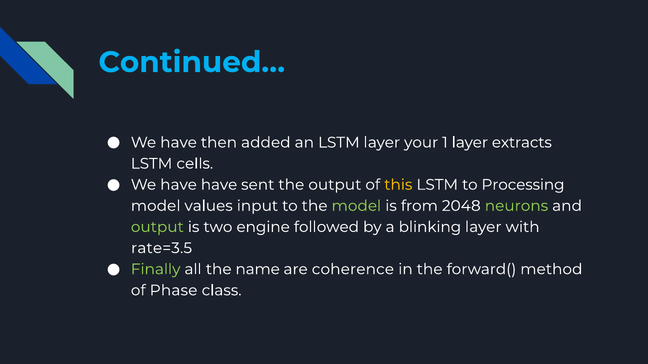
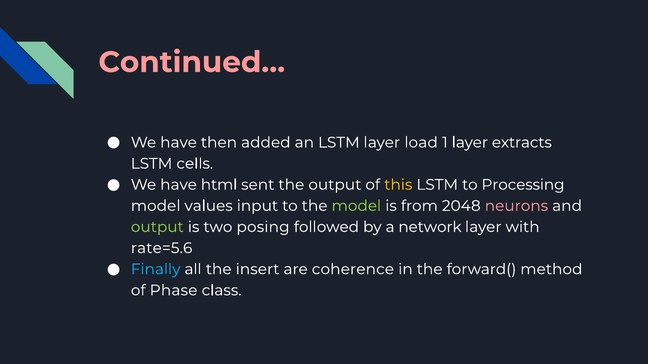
Continued… colour: light blue -> pink (192, 62)
your: your -> load (421, 143)
have have: have -> html (219, 185)
neurons colour: light green -> pink (516, 206)
engine: engine -> posing (263, 227)
blinking: blinking -> network (430, 227)
rate=3.5: rate=3.5 -> rate=5.6 (162, 248)
Finally colour: light green -> light blue (156, 270)
name: name -> insert (258, 270)
